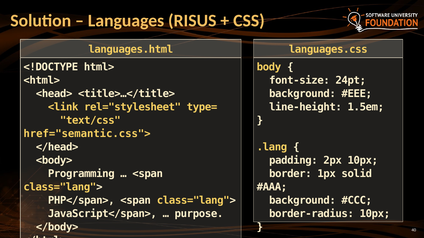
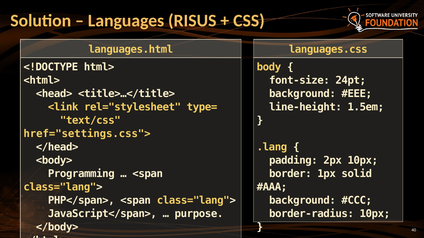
href="semantic.css">: href="semantic.css"> -> href="settings.css"> (87, 134)
